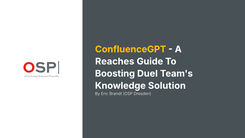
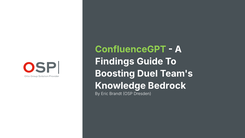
ConfluenceGPT colour: yellow -> light green (131, 49)
Reaches: Reaches -> Findings (115, 61)
Solution: Solution -> Bedrock (167, 86)
